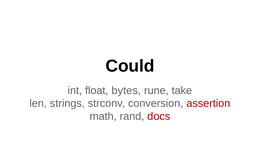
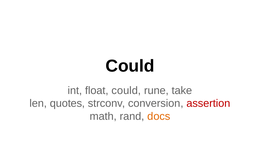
float bytes: bytes -> could (126, 91)
strings: strings -> quotes (67, 104)
docs colour: red -> orange (159, 117)
